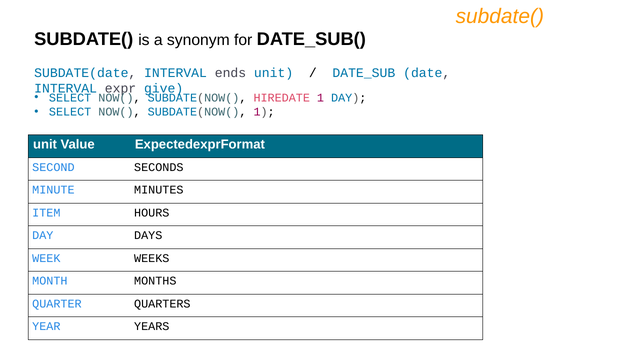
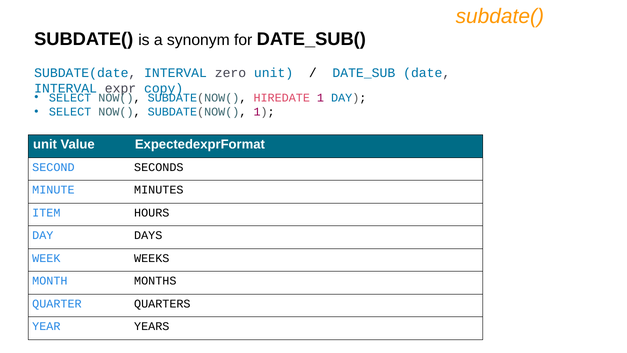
ends: ends -> zero (230, 73)
give: give -> copy (164, 88)
